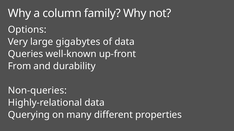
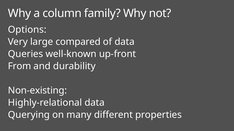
gigabytes: gigabytes -> compared (78, 42)
Non-queries: Non-queries -> Non-existing (37, 91)
